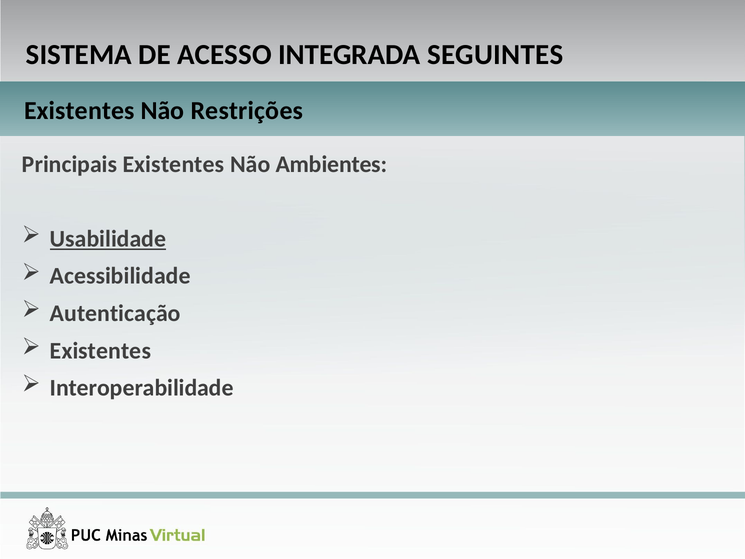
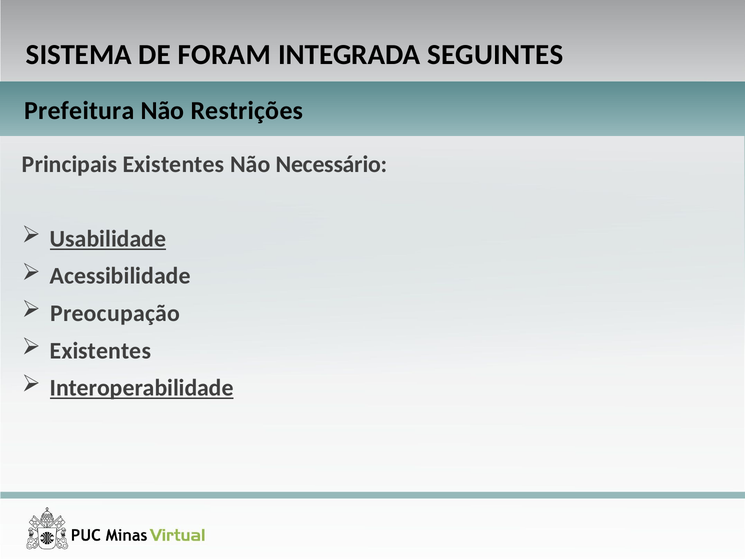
ACESSO: ACESSO -> FORAM (224, 55)
Existentes: Existentes -> Prefeitura (79, 111)
Ambientes: Ambientes -> Necessário (331, 164)
Autenticação: Autenticação -> Preocupação (115, 313)
Interoperabilidade underline: none -> present (142, 388)
